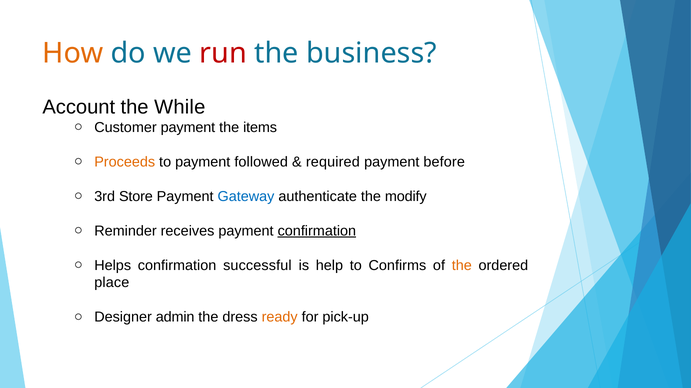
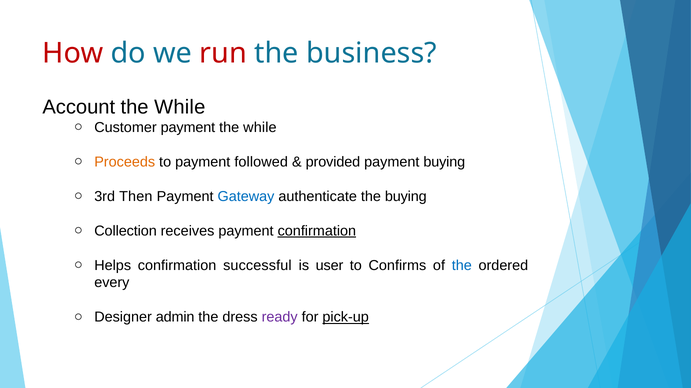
How colour: orange -> red (73, 54)
items: items -> while (260, 128)
required: required -> provided (333, 162)
payment before: before -> buying (444, 162)
Store: Store -> Then (136, 197)
the modify: modify -> buying (406, 197)
Reminder: Reminder -> Collection (126, 231)
help: help -> user (330, 266)
the colour: orange -> blue (462, 266)
place: place -> every (112, 283)
ready colour: orange -> purple (280, 318)
pick-up underline: none -> present (346, 318)
